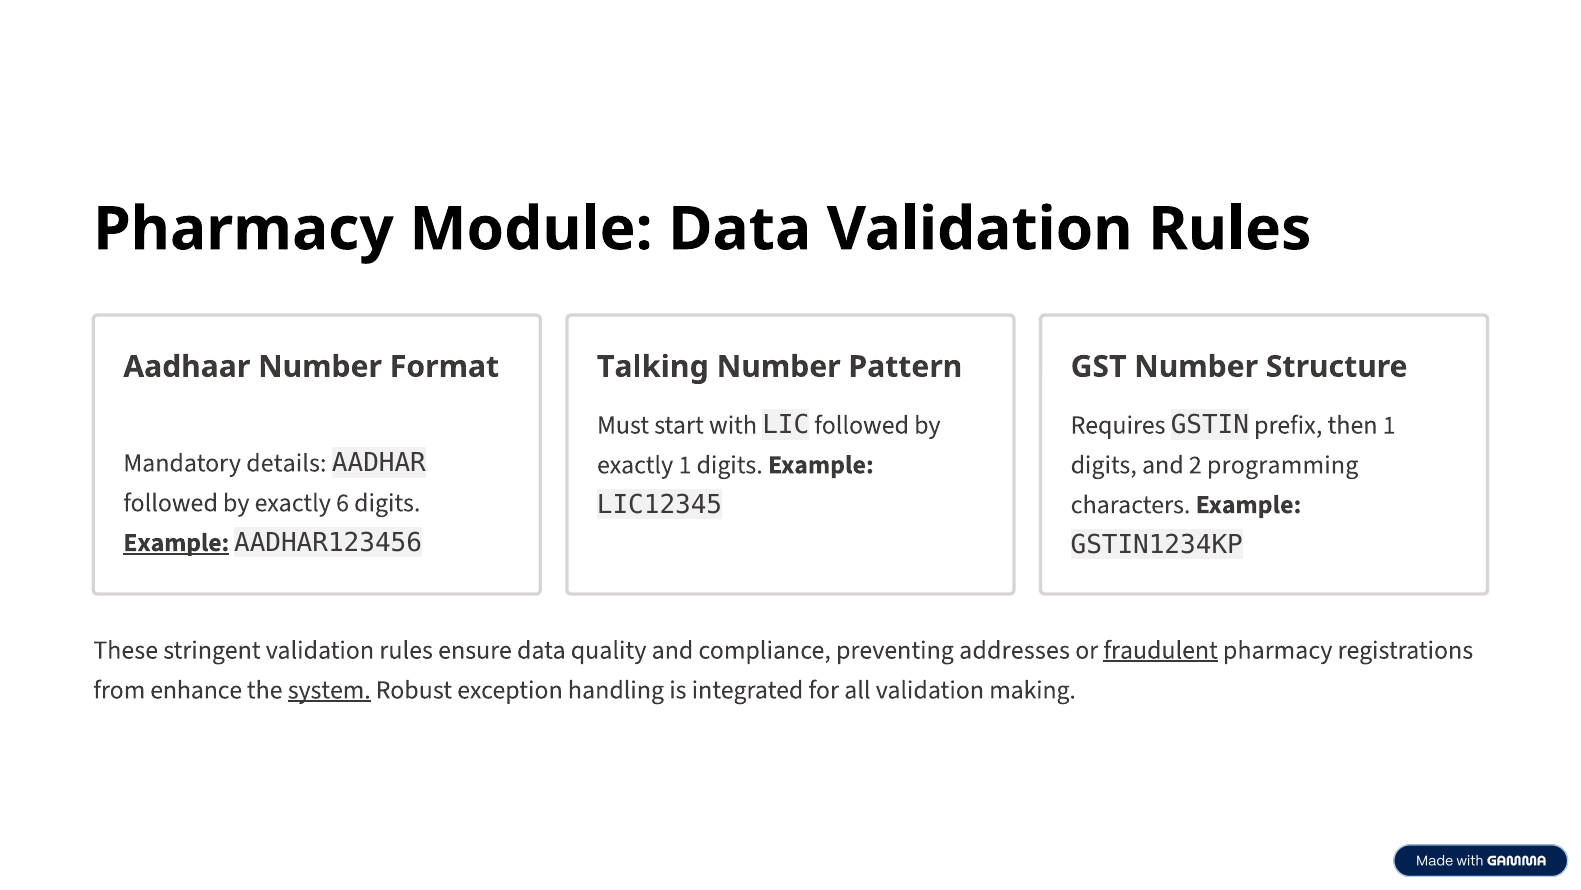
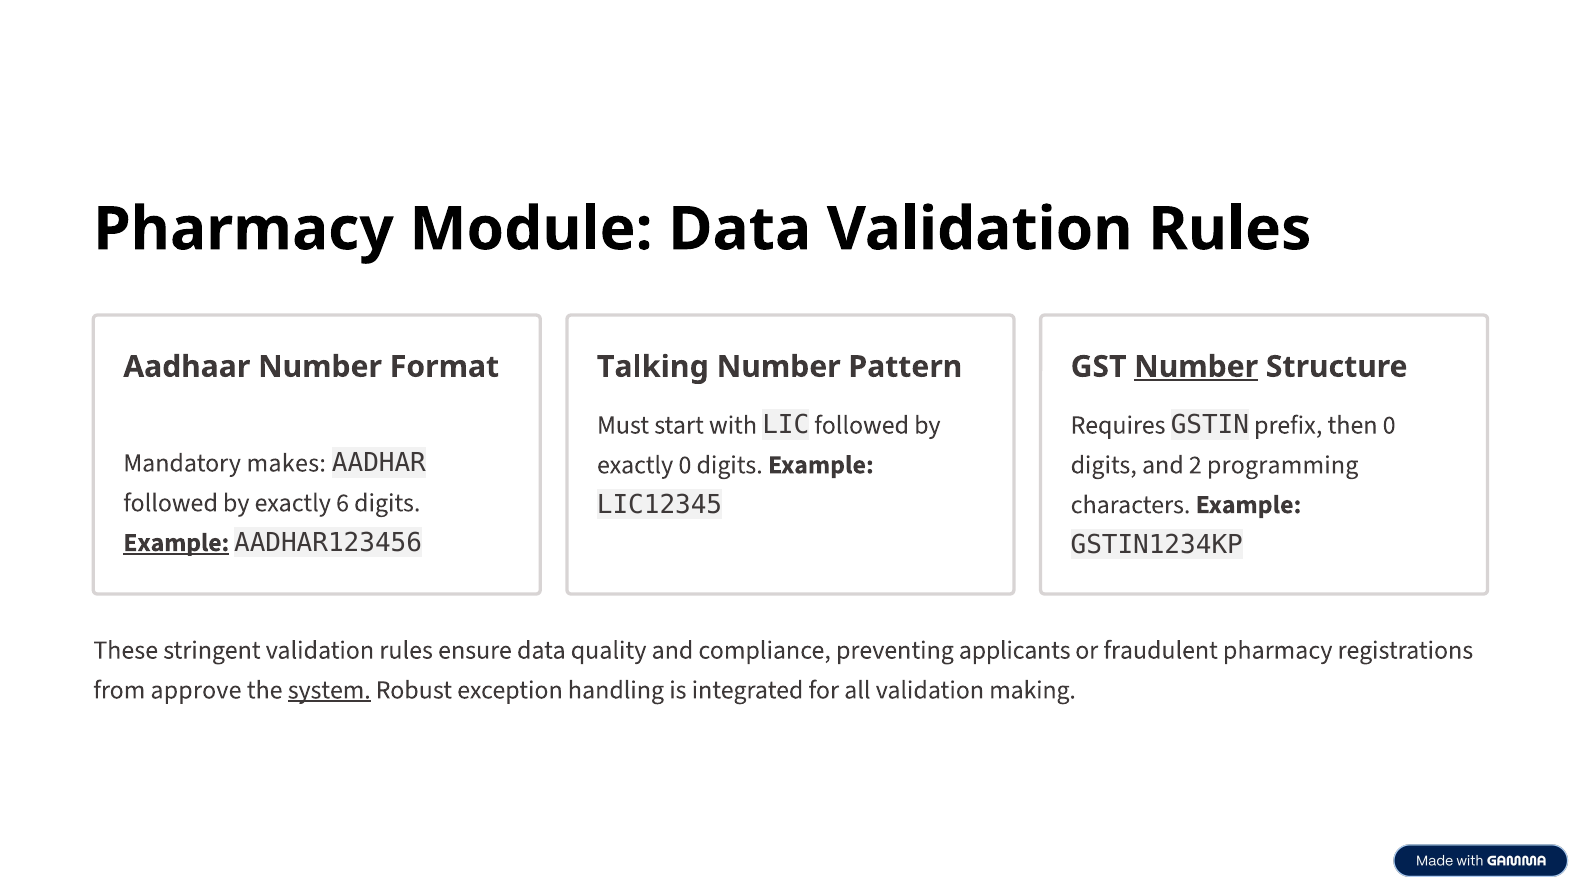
Number underline: none -> present (1196, 366)
then 1: 1 -> 0 (1389, 425)
details: details -> makes (286, 463)
exactly 1: 1 -> 0 (685, 464)
addresses: addresses -> applicants (1015, 650)
fraudulent underline: present -> none (1161, 650)
enhance: enhance -> approve (196, 689)
